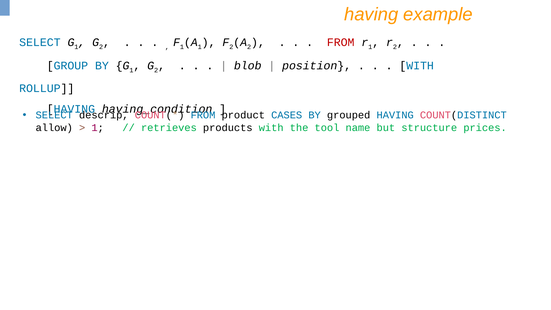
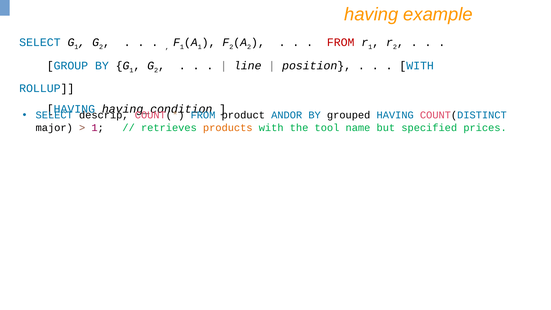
blob: blob -> line (248, 66)
CASES: CASES -> ANDOR (287, 115)
allow: allow -> major (54, 128)
products colour: black -> orange (228, 128)
structure: structure -> specified (429, 128)
